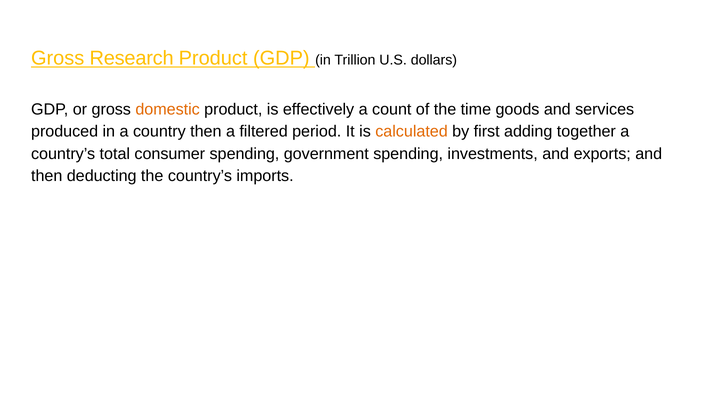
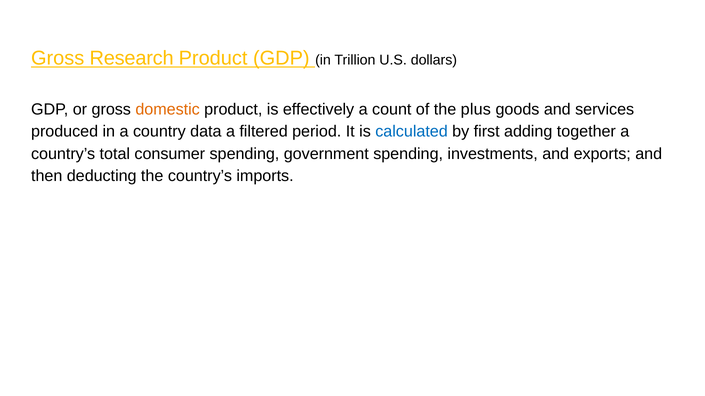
time: time -> plus (476, 110)
country then: then -> data (206, 132)
calculated colour: orange -> blue (412, 132)
